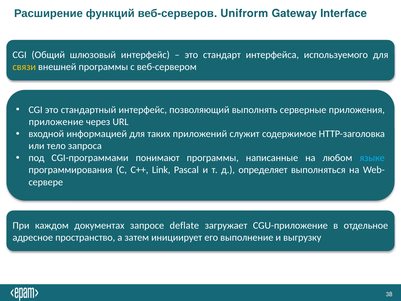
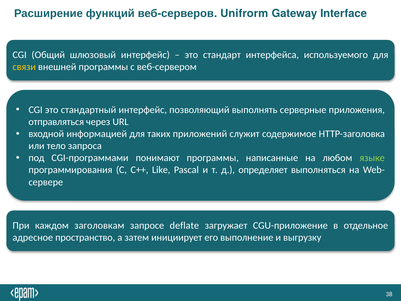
приложение: приложение -> отправляться (56, 122)
языке colour: light blue -> light green (372, 158)
Link: Link -> Like (161, 170)
документах: документах -> заголовкам (99, 225)
